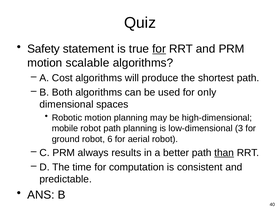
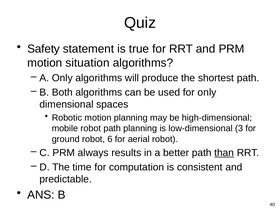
for underline: present -> none (159, 49)
scalable: scalable -> situation (88, 63)
A Cost: Cost -> Only (62, 78)
